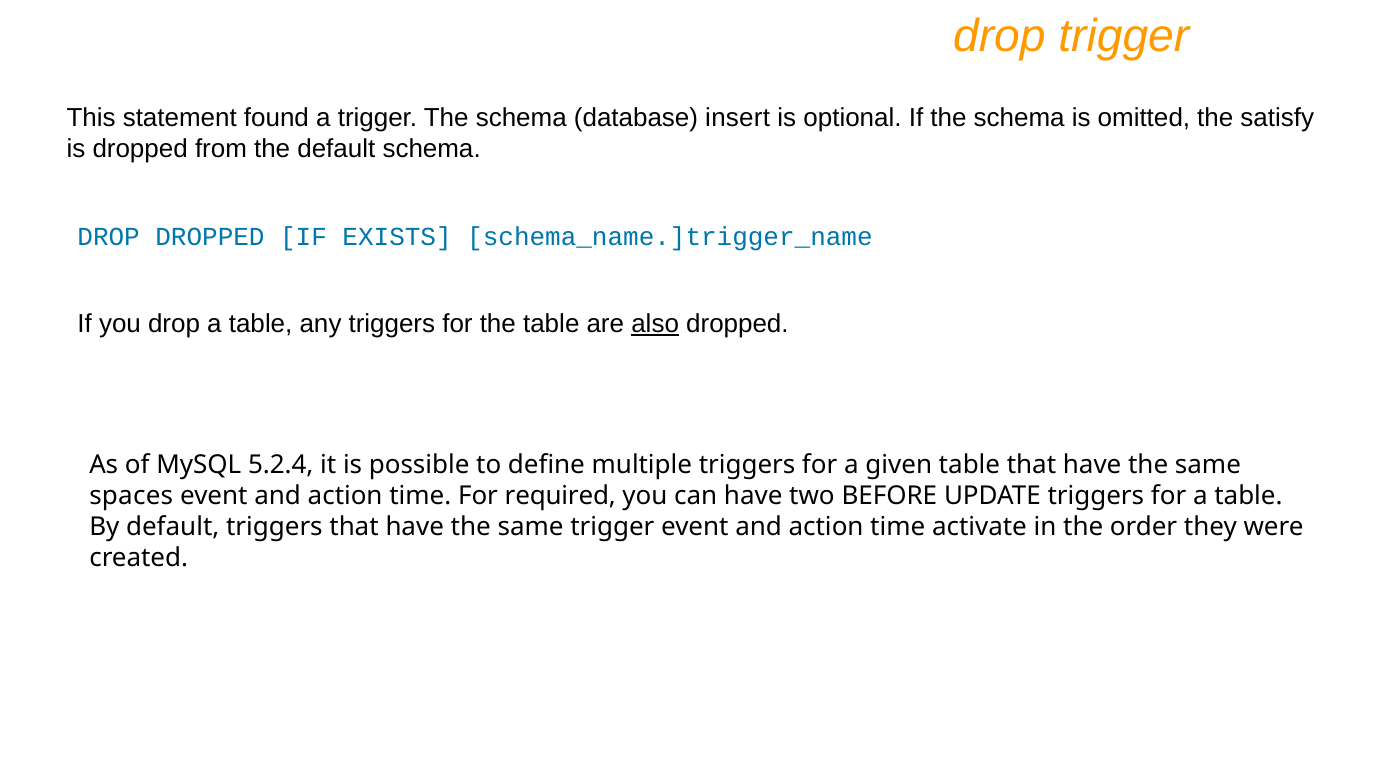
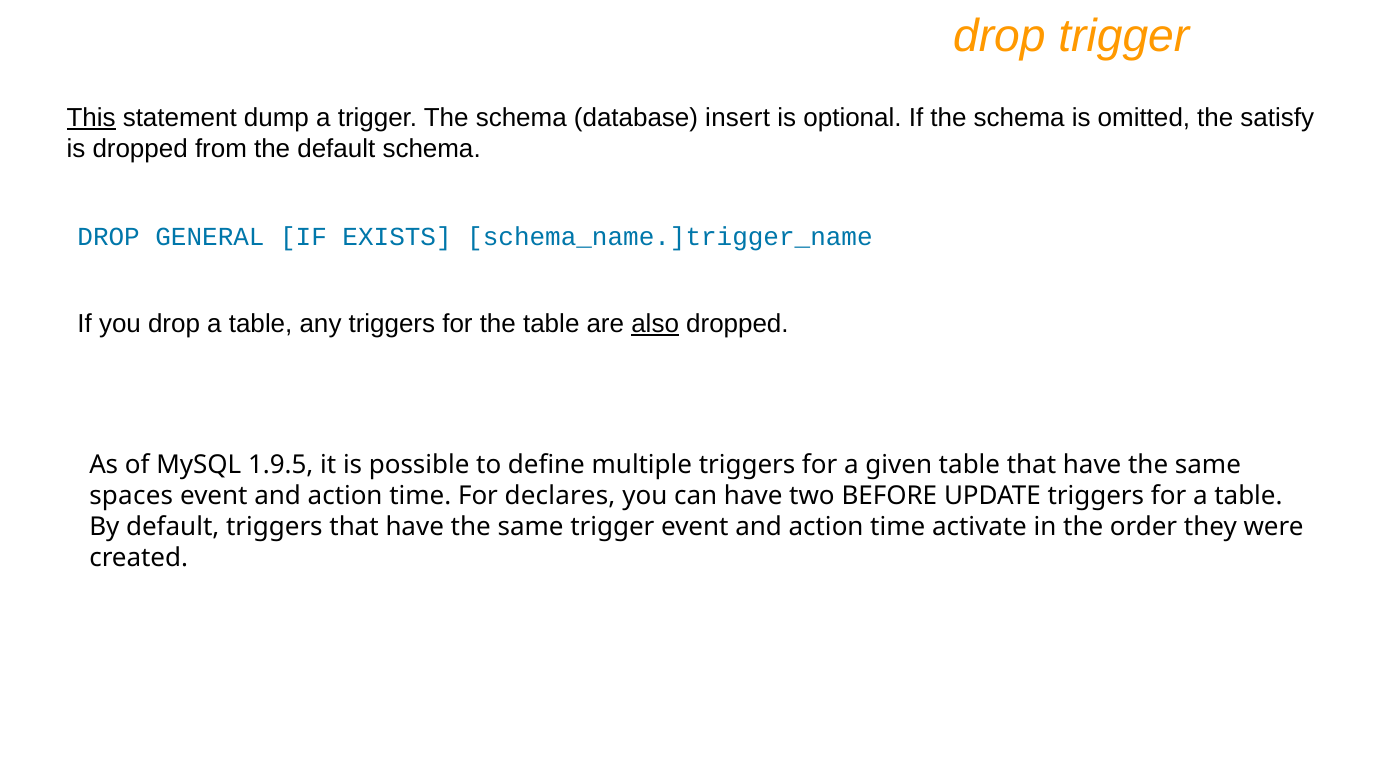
This underline: none -> present (91, 118)
found: found -> dump (276, 118)
DROP DROPPED: DROPPED -> GENERAL (210, 236)
5.2.4: 5.2.4 -> 1.9.5 (281, 464)
required: required -> declares (560, 495)
